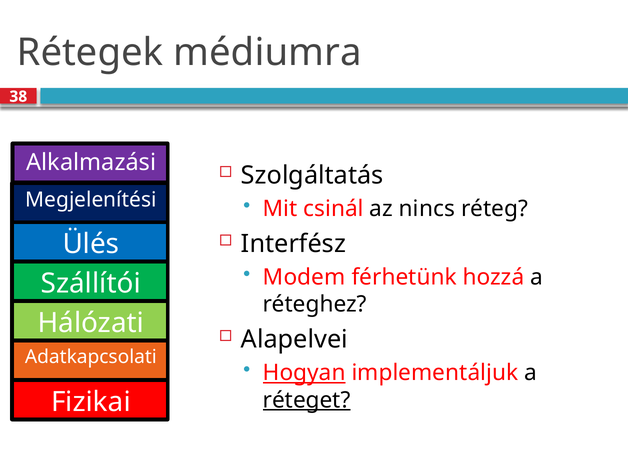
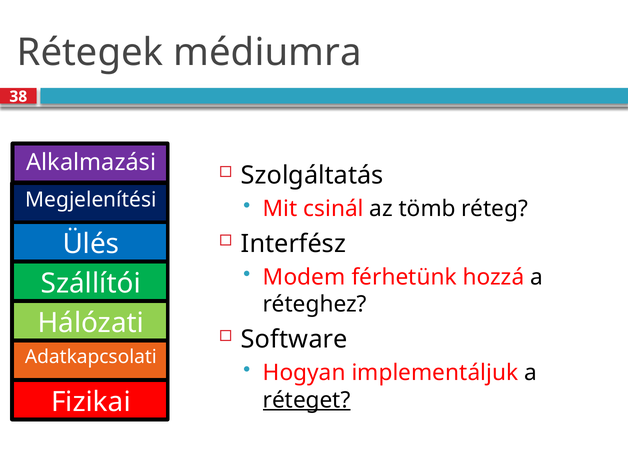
nincs: nincs -> tömb (427, 209)
Alapelvei: Alapelvei -> Software (294, 339)
Hogyan underline: present -> none (304, 373)
